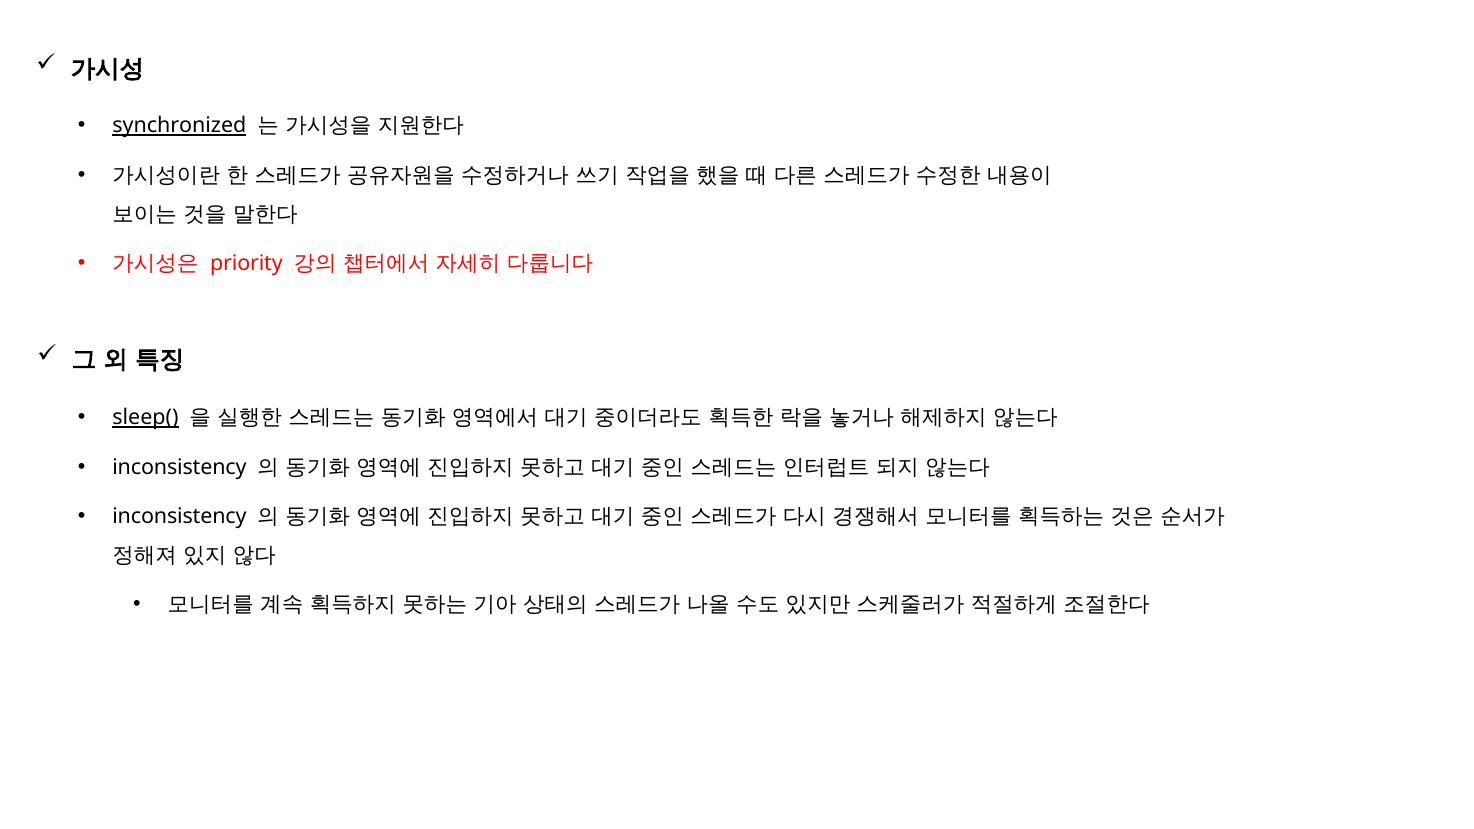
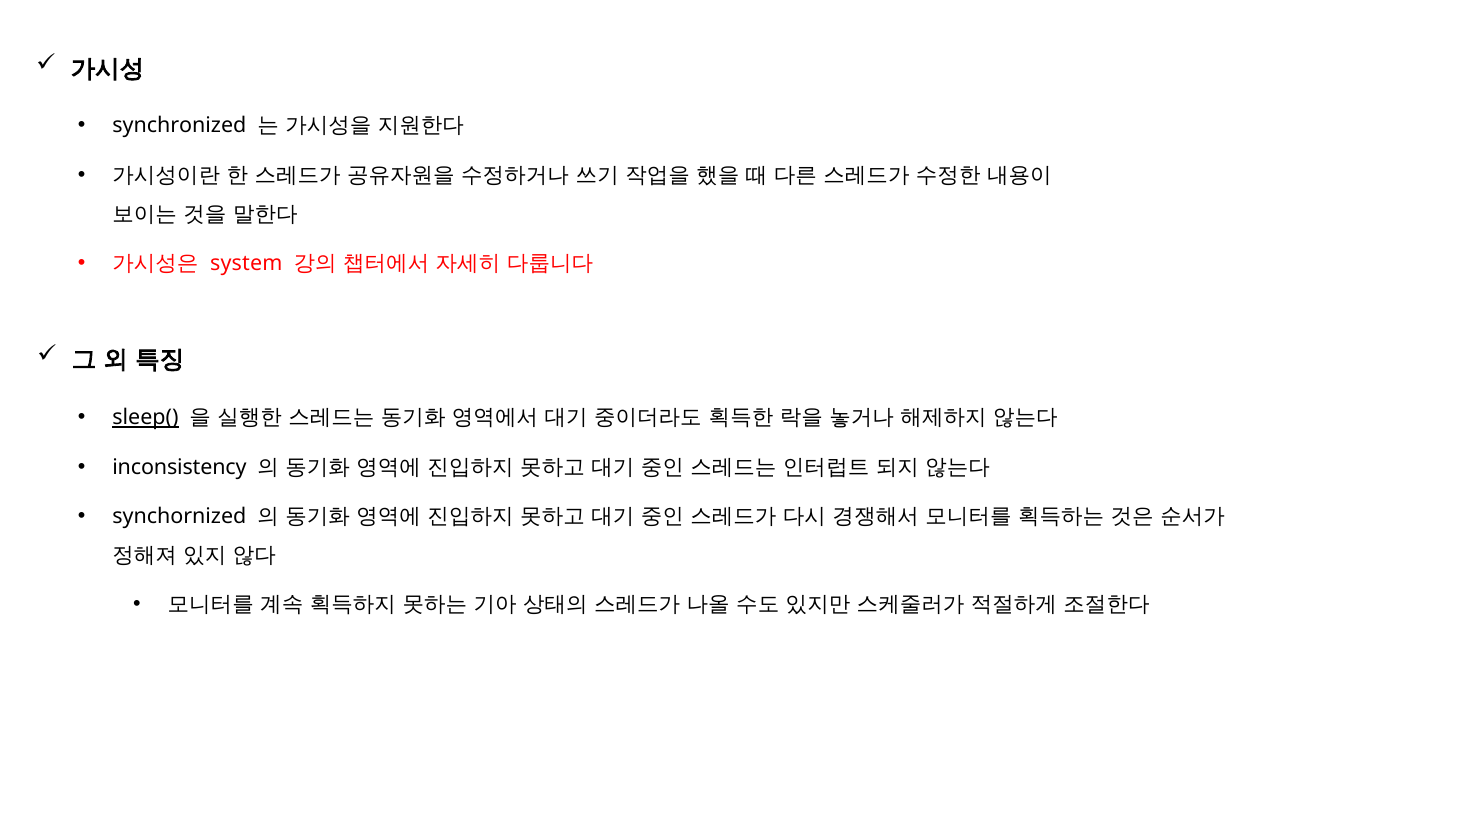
synchronized underline: present -> none (179, 126)
priority: priority -> system (246, 263)
inconsistency: inconsistency -> synchornized (179, 517)
